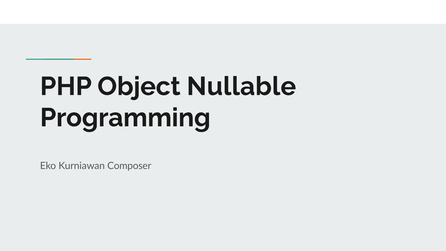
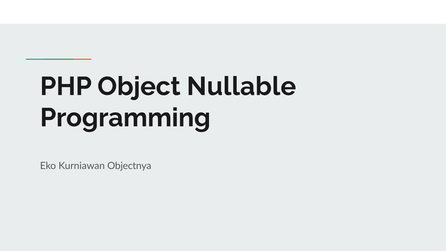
Composer: Composer -> Objectnya (129, 166)
